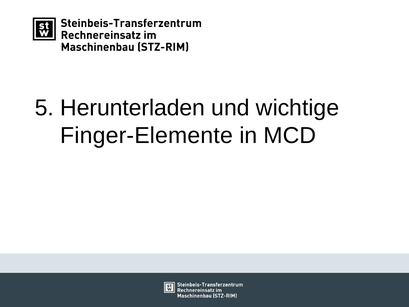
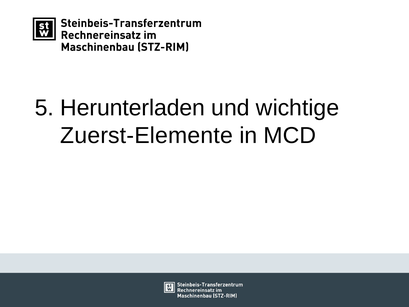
Finger-Elemente: Finger-Elemente -> Zuerst-Elemente (147, 136)
